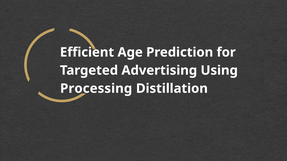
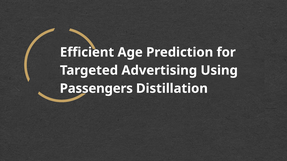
Processing: Processing -> Passengers (96, 89)
